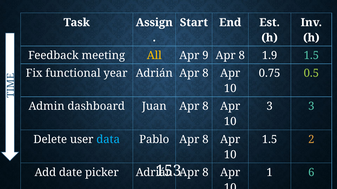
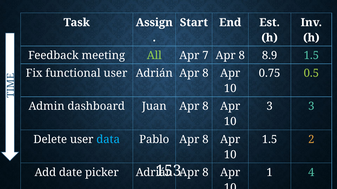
All colour: yellow -> light green (154, 56)
9: 9 -> 7 (205, 56)
1.9: 1.9 -> 8.9 (270, 56)
functional year: year -> user (115, 73)
6: 6 -> 4 (311, 173)
